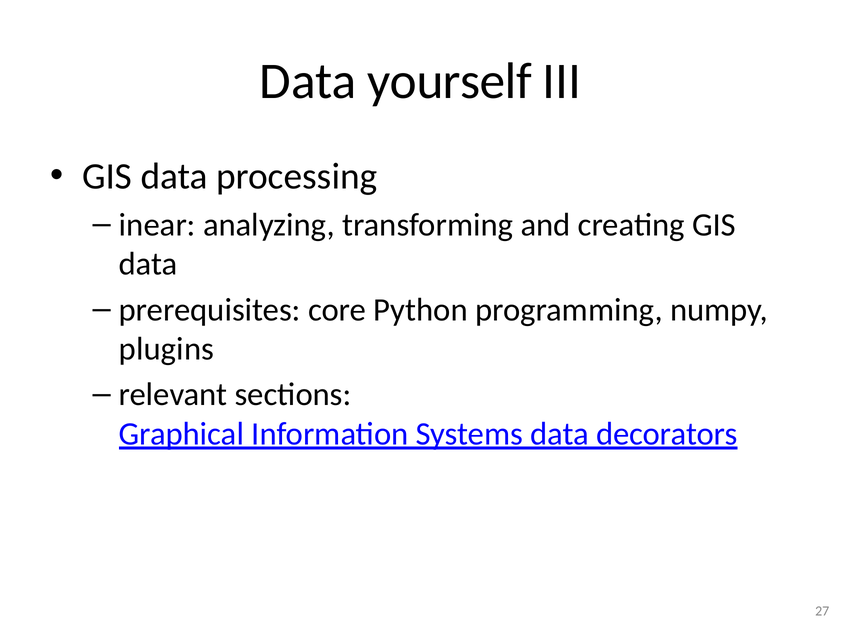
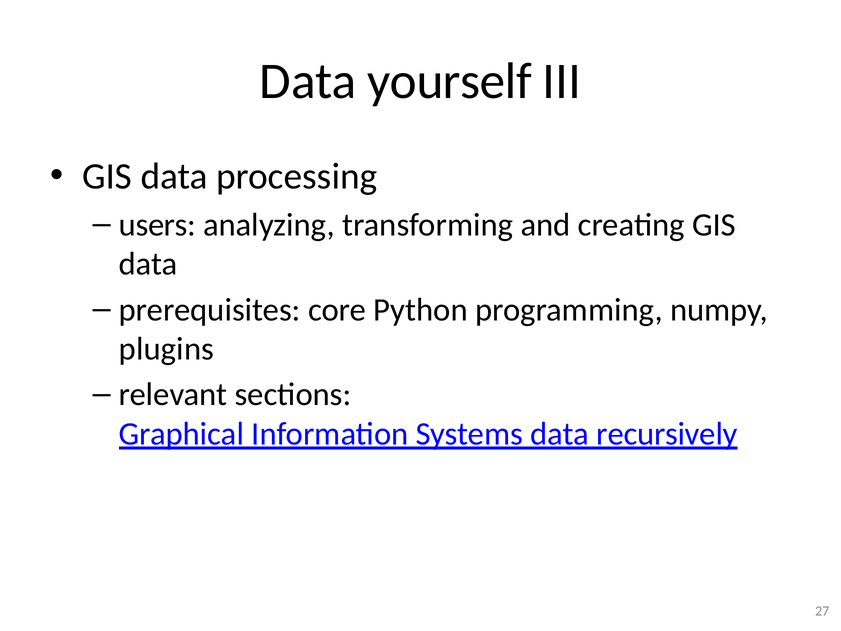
inear: inear -> users (157, 225)
decorators: decorators -> recursively (667, 434)
